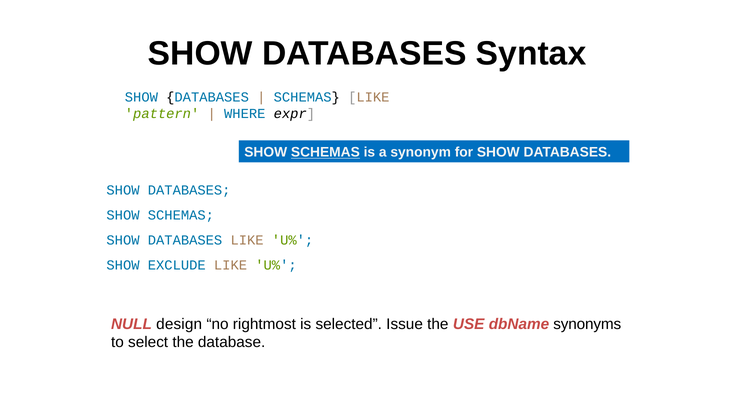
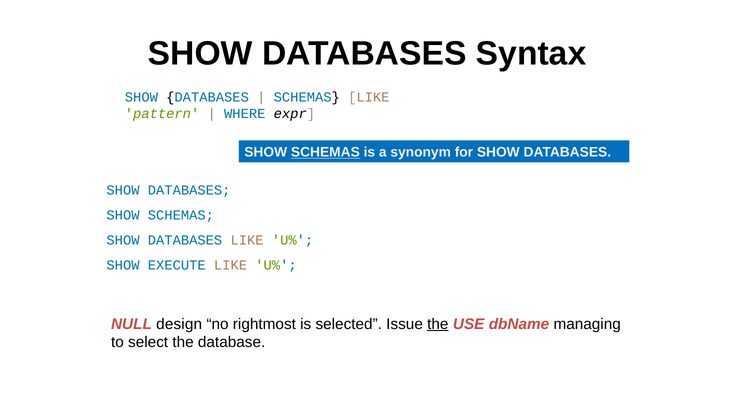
EXCLUDE: EXCLUDE -> EXECUTE (177, 265)
the underline: none -> present (438, 324)
synonyms: synonyms -> managing (587, 324)
